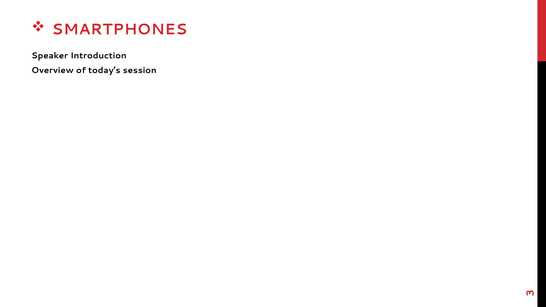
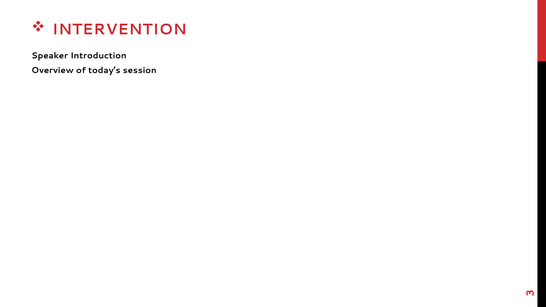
SMARTPHONES: SMARTPHONES -> INTERVENTION (120, 29)
